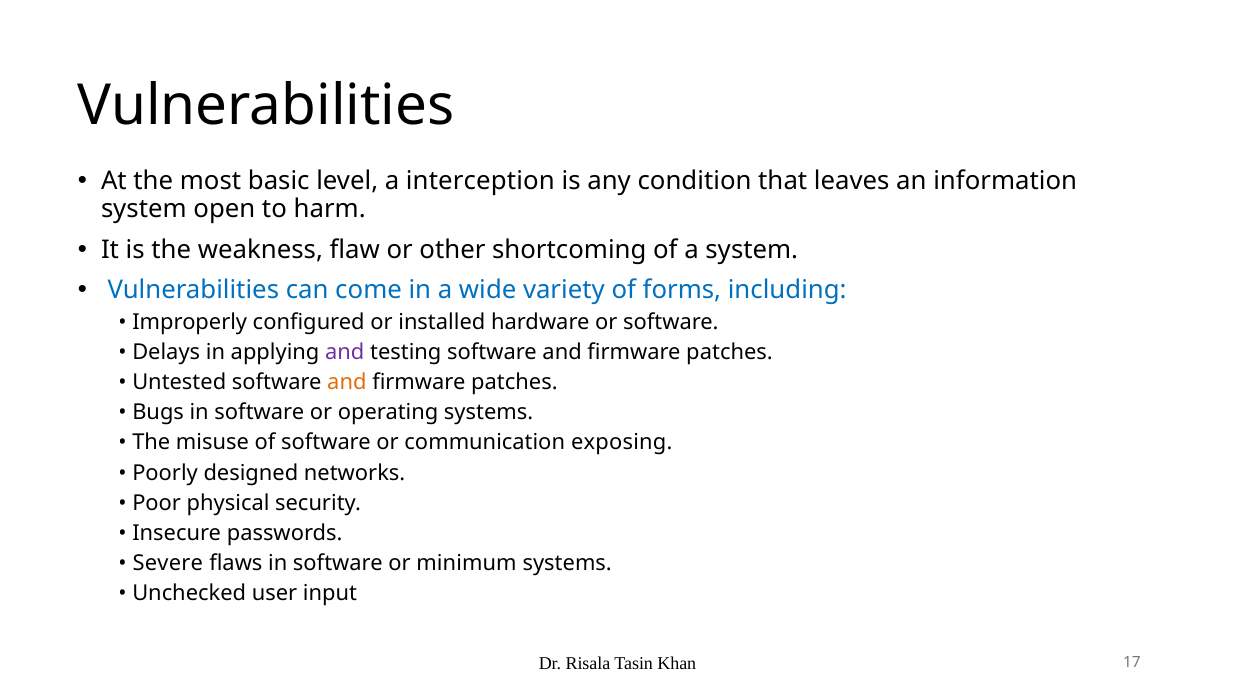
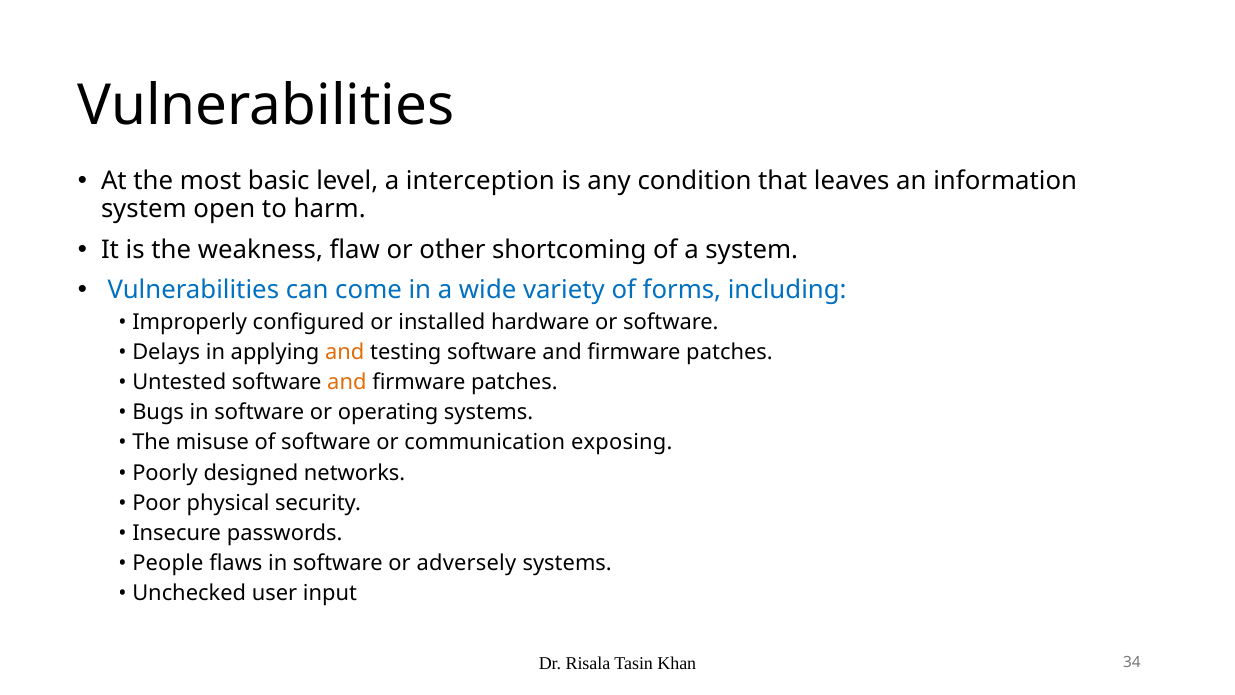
and colour: purple -> orange (345, 352)
Severe: Severe -> People (168, 563)
minimum: minimum -> adversely (466, 563)
17: 17 -> 34 (1132, 662)
